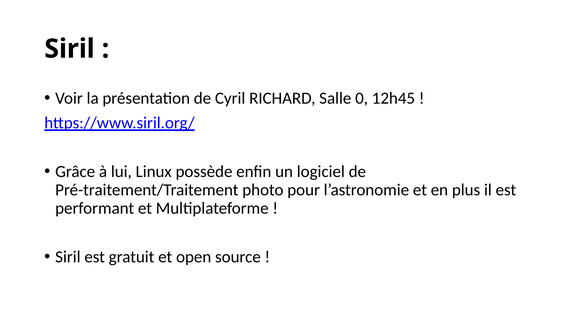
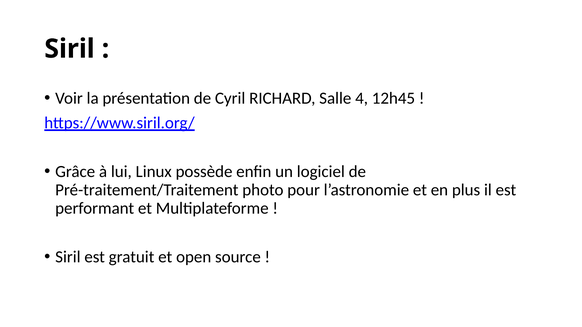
0: 0 -> 4 (362, 98)
